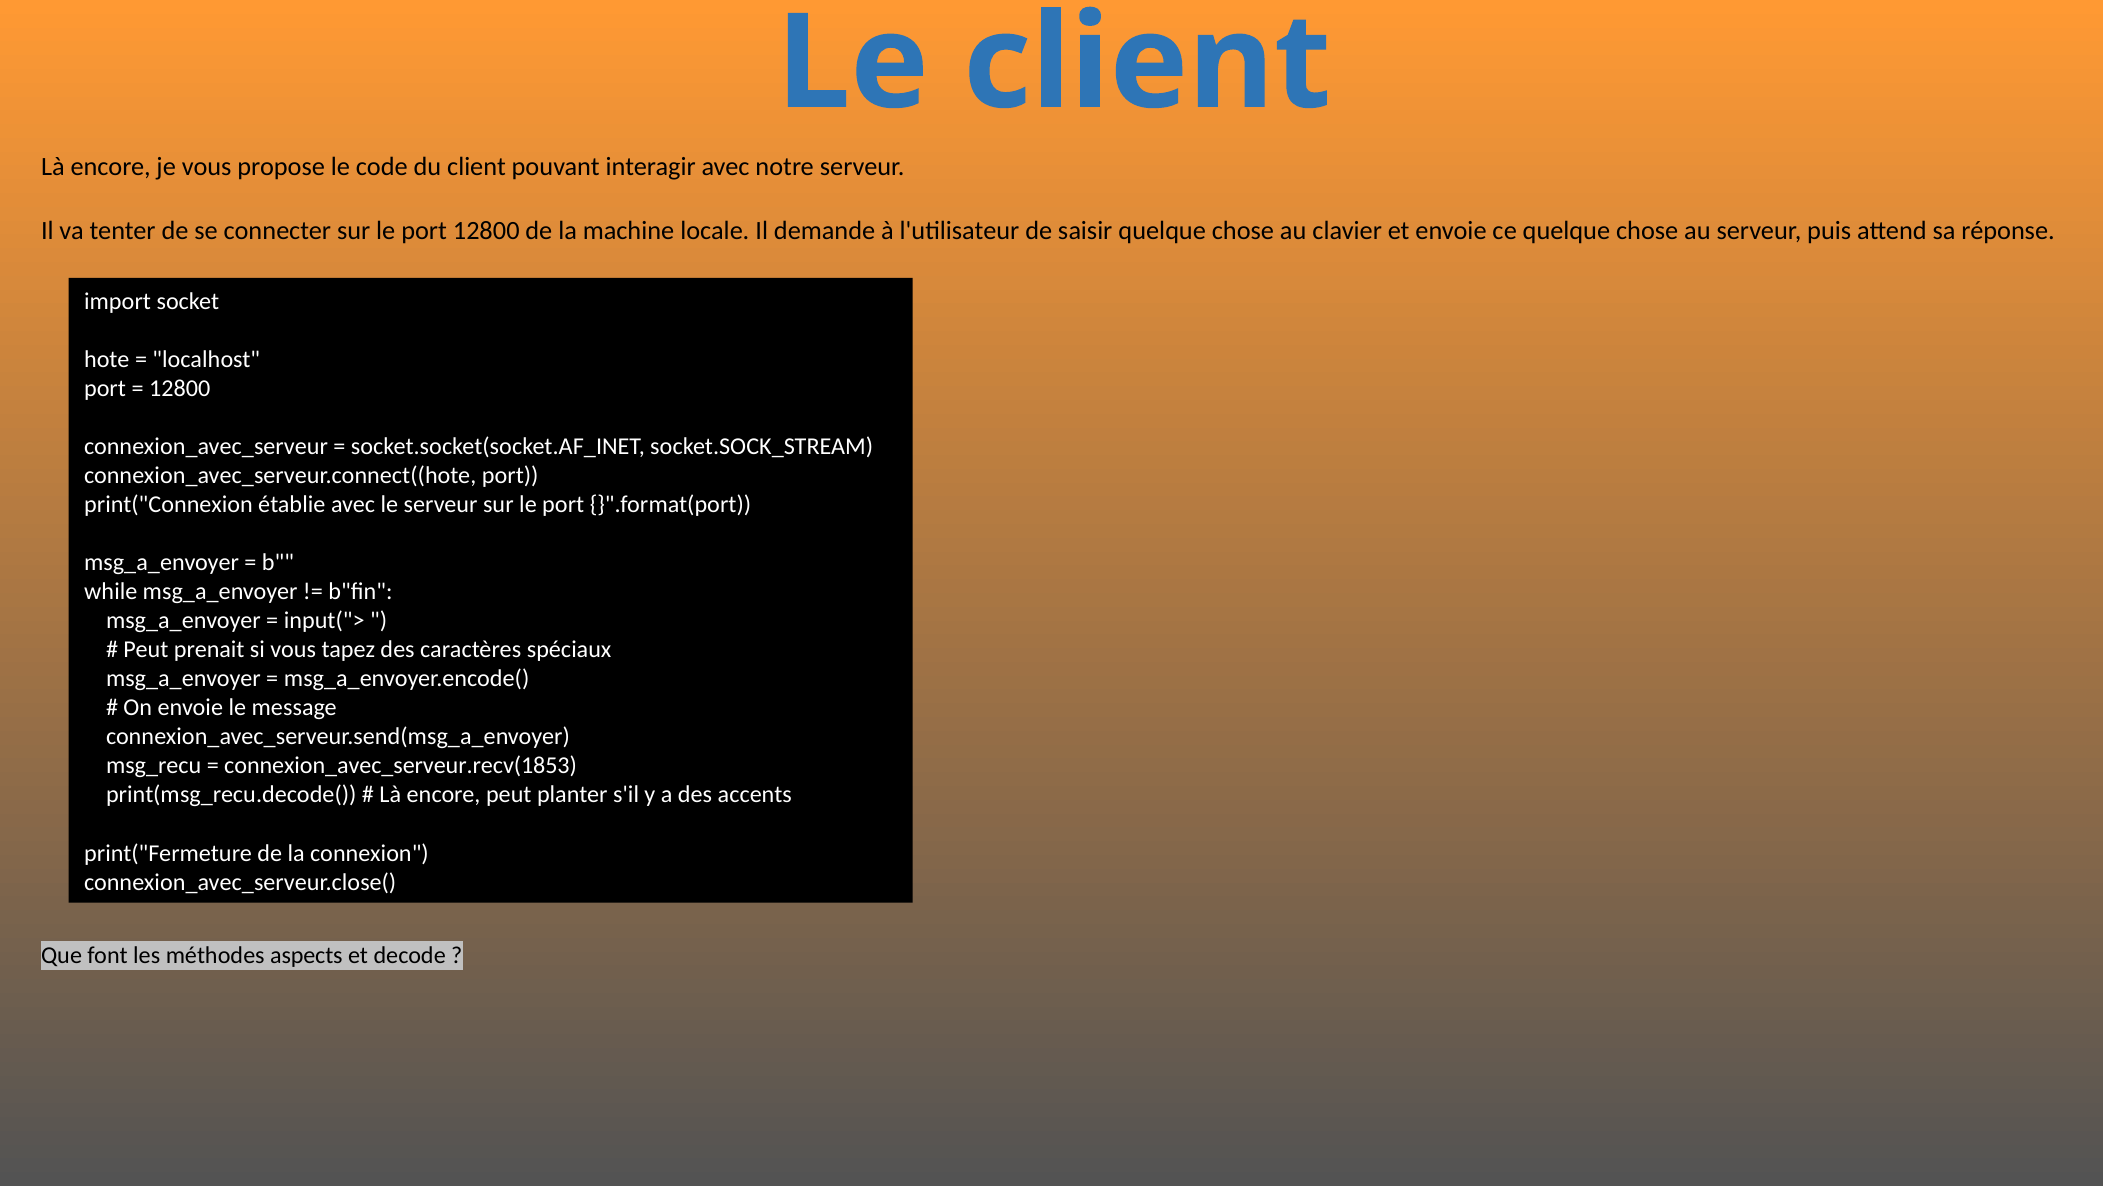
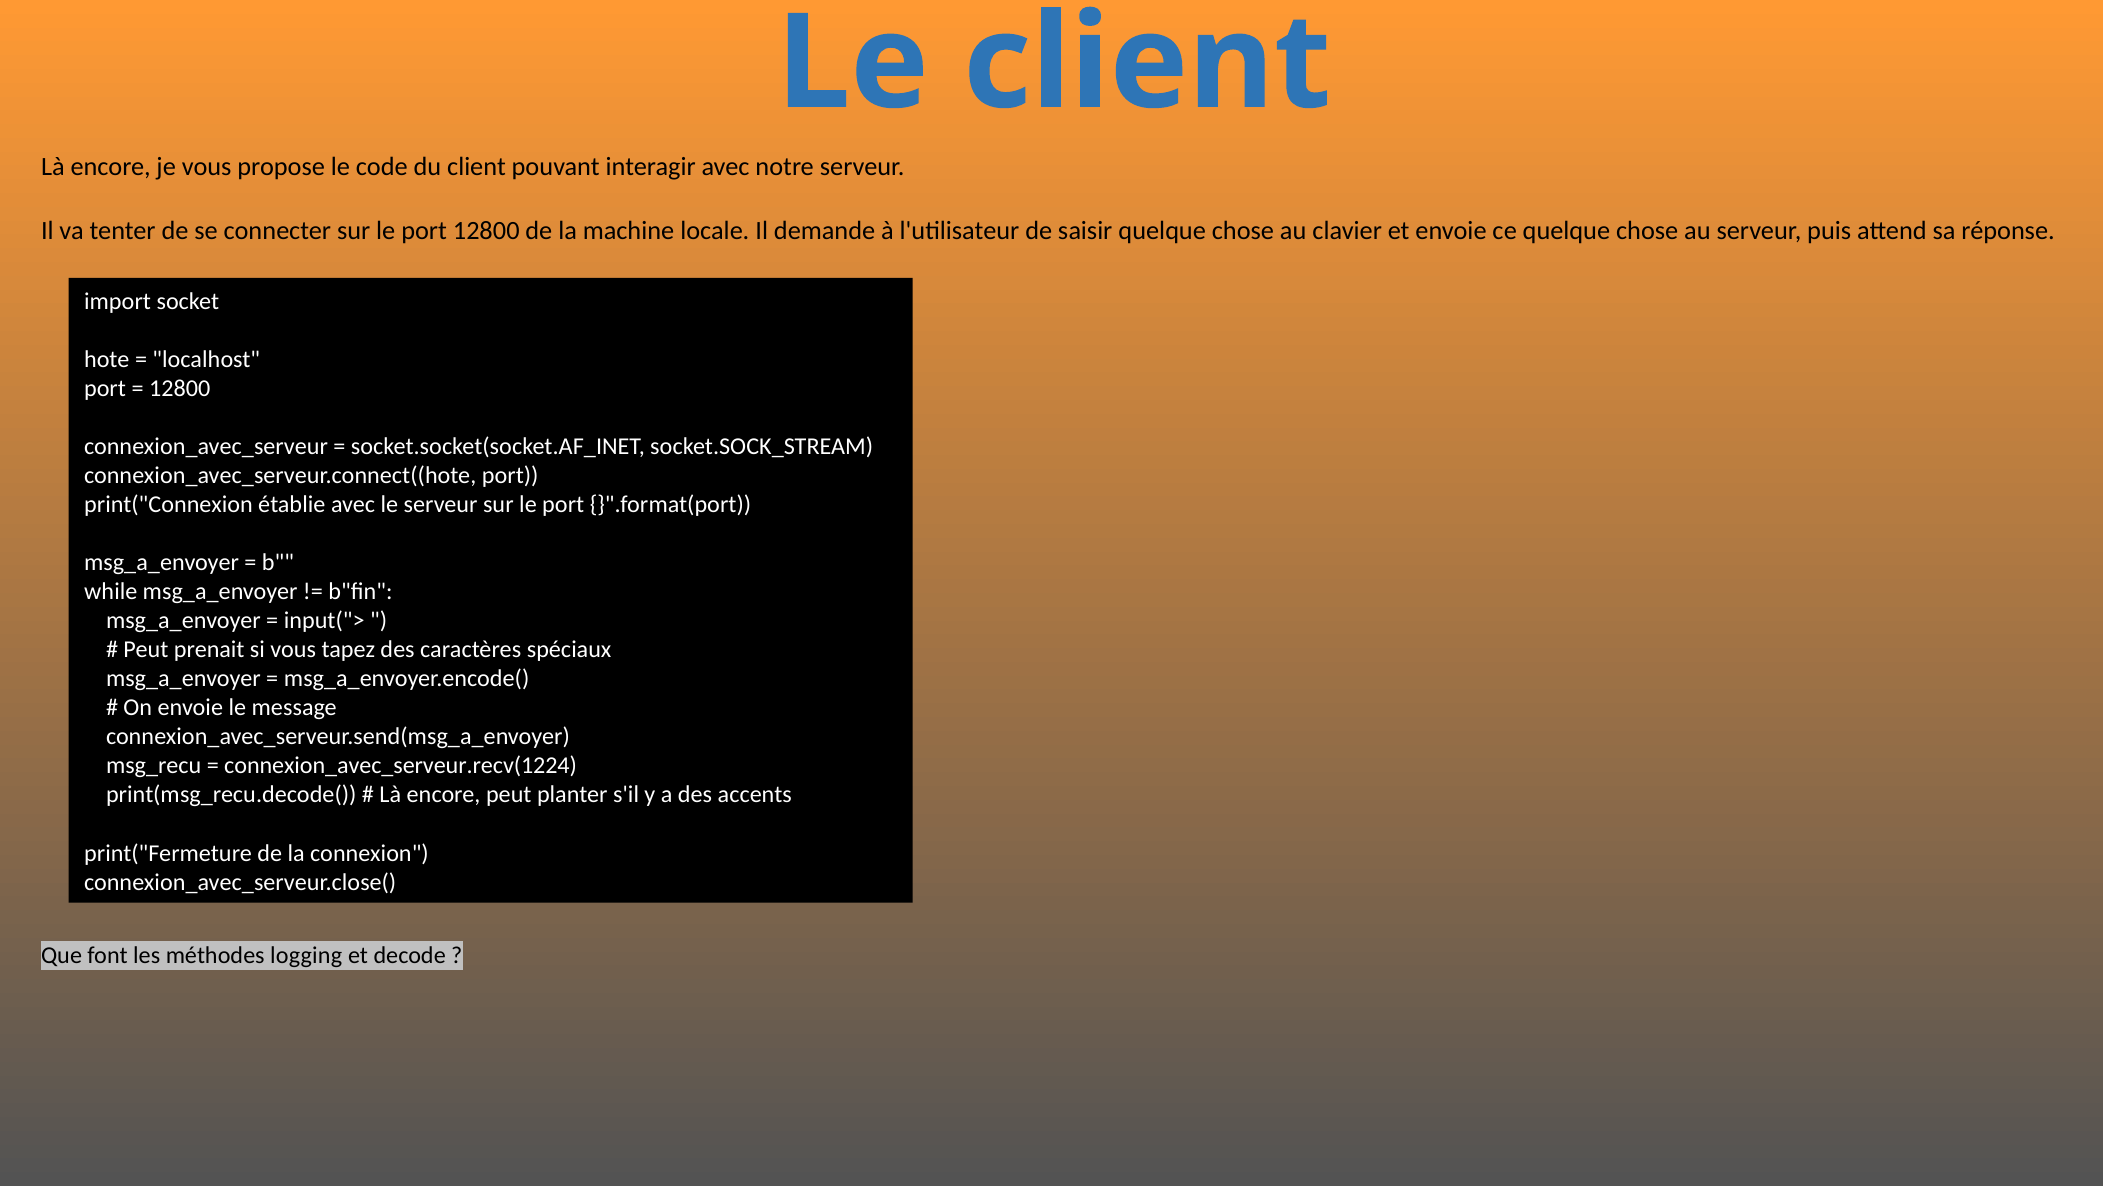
connexion_avec_serveur.recv(1853: connexion_avec_serveur.recv(1853 -> connexion_avec_serveur.recv(1224 (401, 766)
aspects: aspects -> logging (306, 955)
